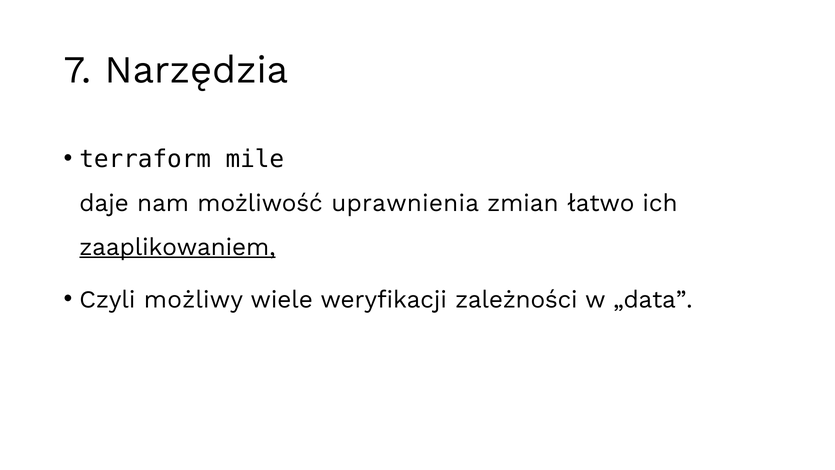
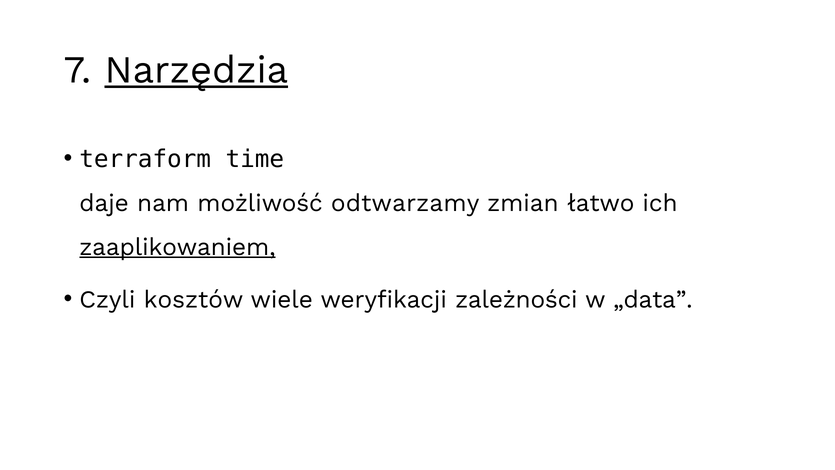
Narzędzia underline: none -> present (196, 70)
mile: mile -> time (255, 159)
uprawnienia: uprawnienia -> odtwarzamy (405, 203)
możliwy: możliwy -> kosztów (194, 299)
